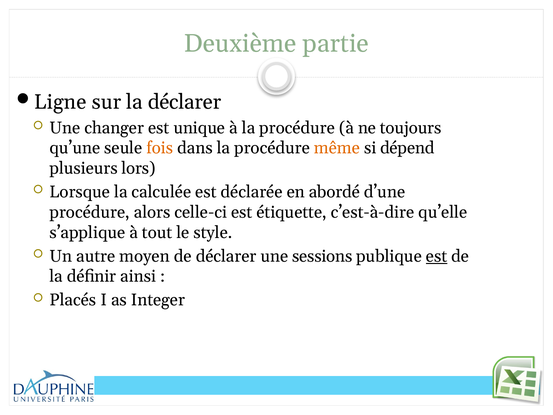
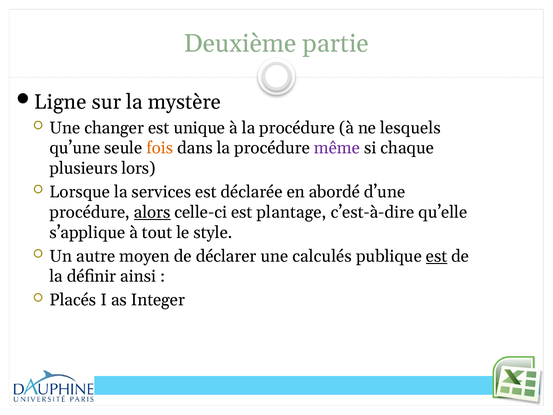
la déclarer: déclarer -> mystère (184, 102)
toujours: toujours -> lesquels (410, 128)
même colour: orange -> purple (337, 148)
dépend: dépend -> chaque (407, 148)
calculée: calculée -> services (161, 192)
alors underline: none -> present (152, 212)
étiquette: étiquette -> plantage (291, 212)
sessions: sessions -> calculés (322, 256)
